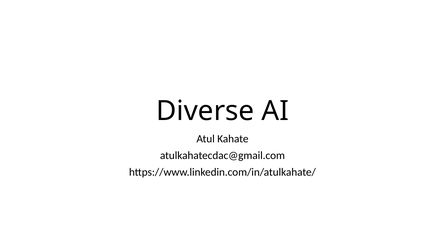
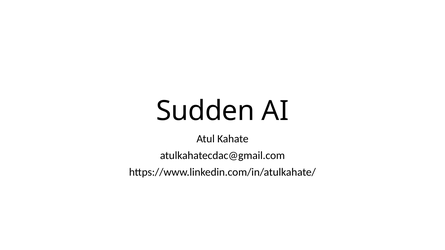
Diverse: Diverse -> Sudden (205, 111)
